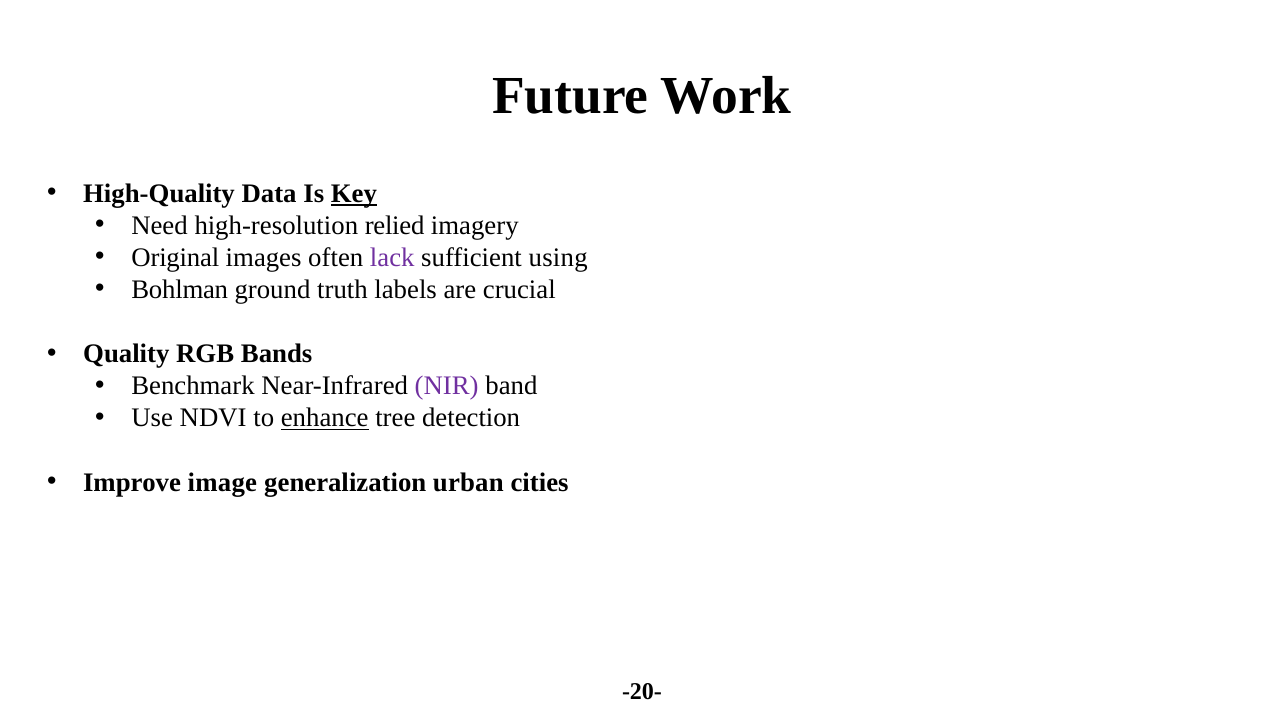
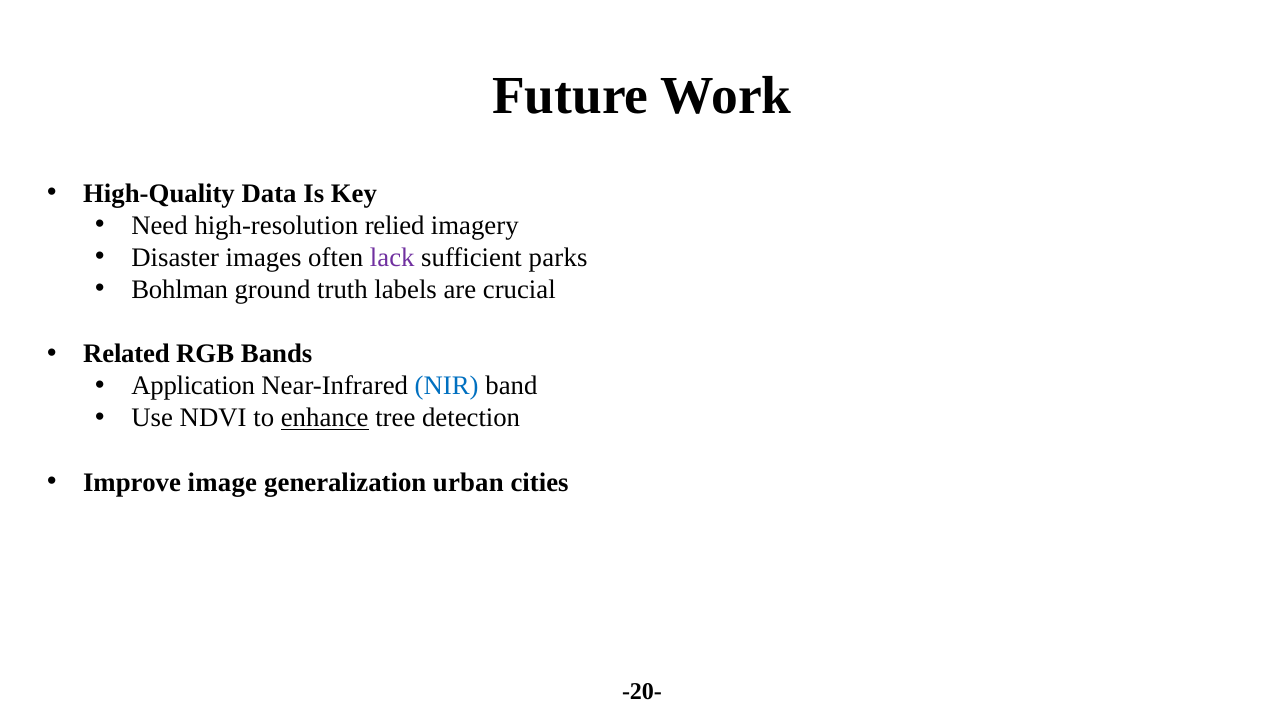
Key underline: present -> none (354, 193)
Original: Original -> Disaster (175, 258)
using: using -> parks (558, 258)
Quality: Quality -> Related (126, 354)
Benchmark: Benchmark -> Application (193, 386)
NIR colour: purple -> blue (447, 386)
